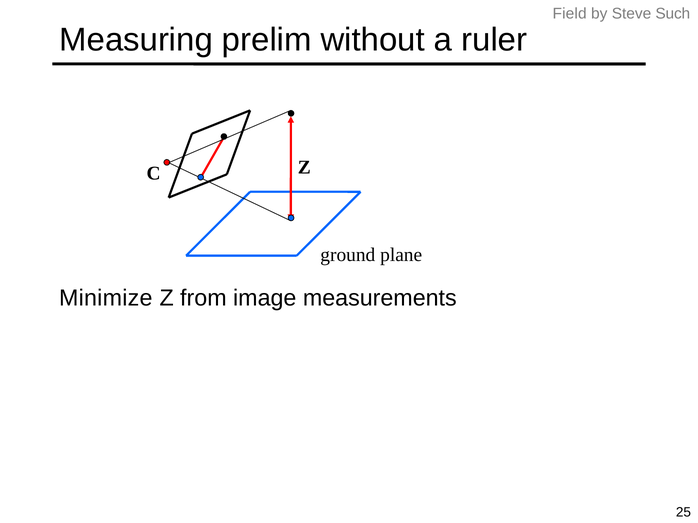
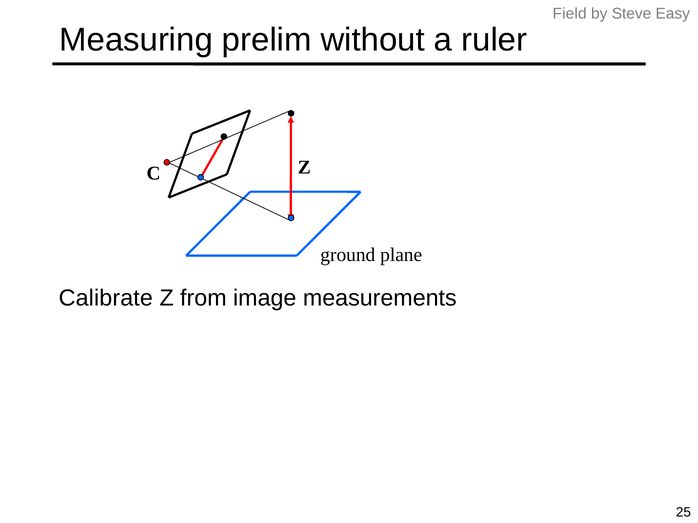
Such: Such -> Easy (673, 14)
Minimize: Minimize -> Calibrate (106, 298)
